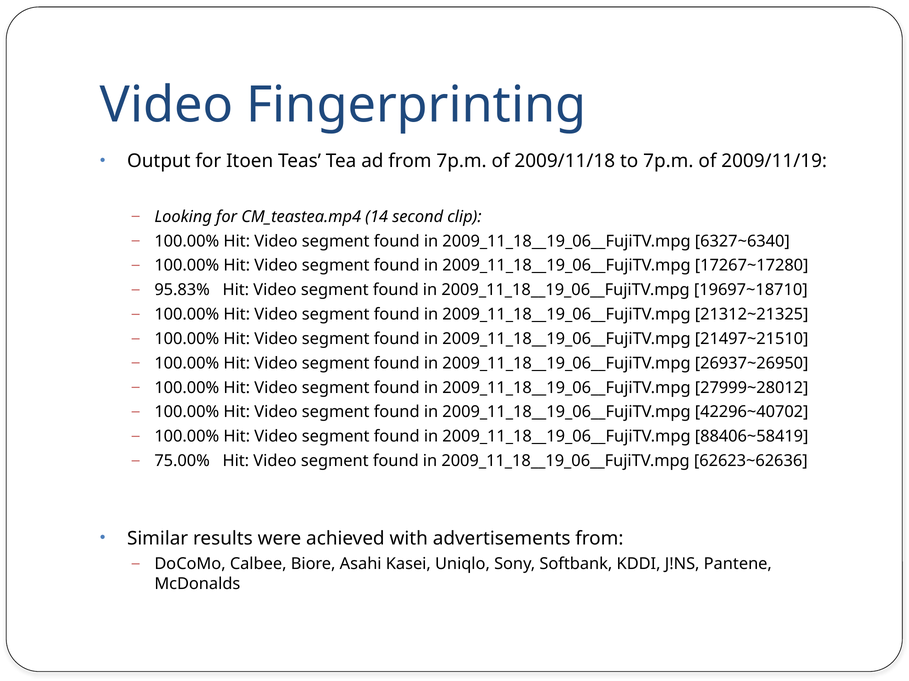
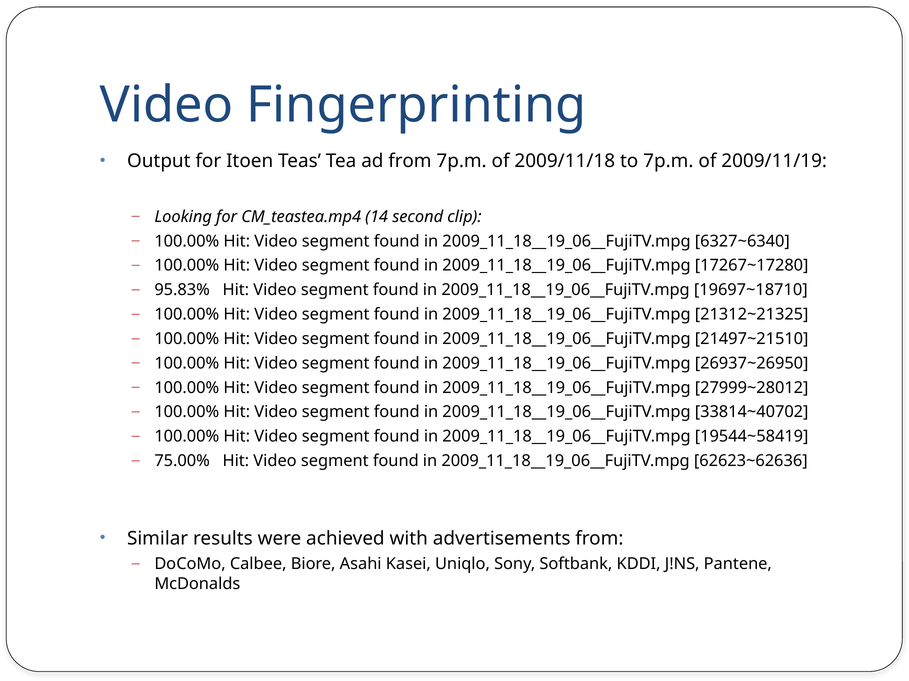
42296~40702: 42296~40702 -> 33814~40702 (752, 412)
88406~58419: 88406~58419 -> 19544~58419 (752, 437)
